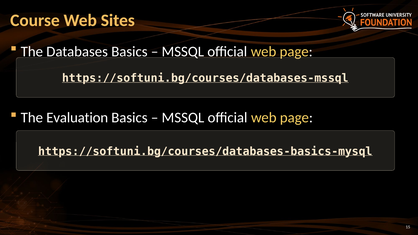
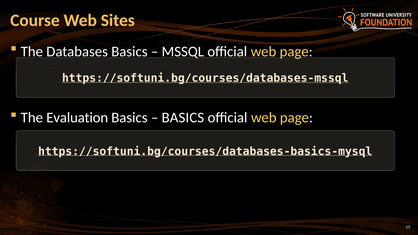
MSSQL: MSSQL -> BASICS (183, 118)
